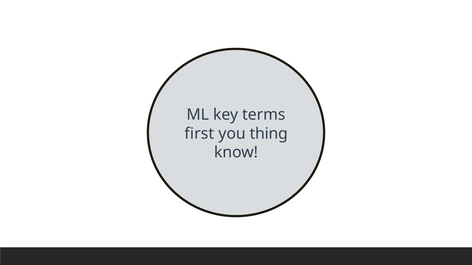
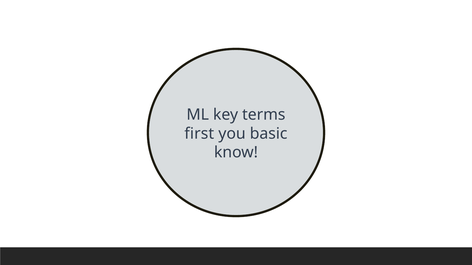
thing: thing -> basic (269, 134)
